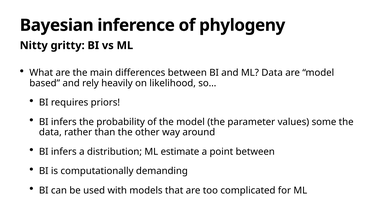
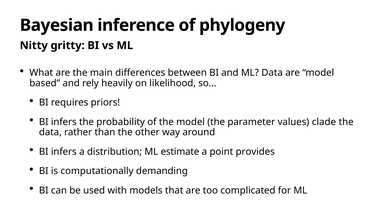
some: some -> clade (324, 122)
point between: between -> provides (255, 152)
